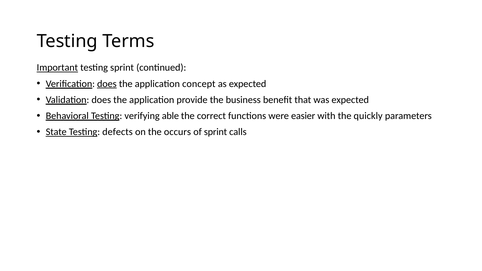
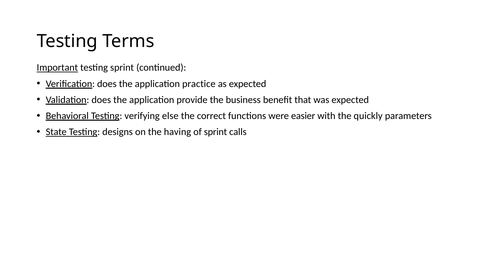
does underline: present -> none (107, 84)
concept: concept -> practice (199, 84)
able: able -> else (170, 116)
defects: defects -> designs (118, 132)
occurs: occurs -> having (177, 132)
